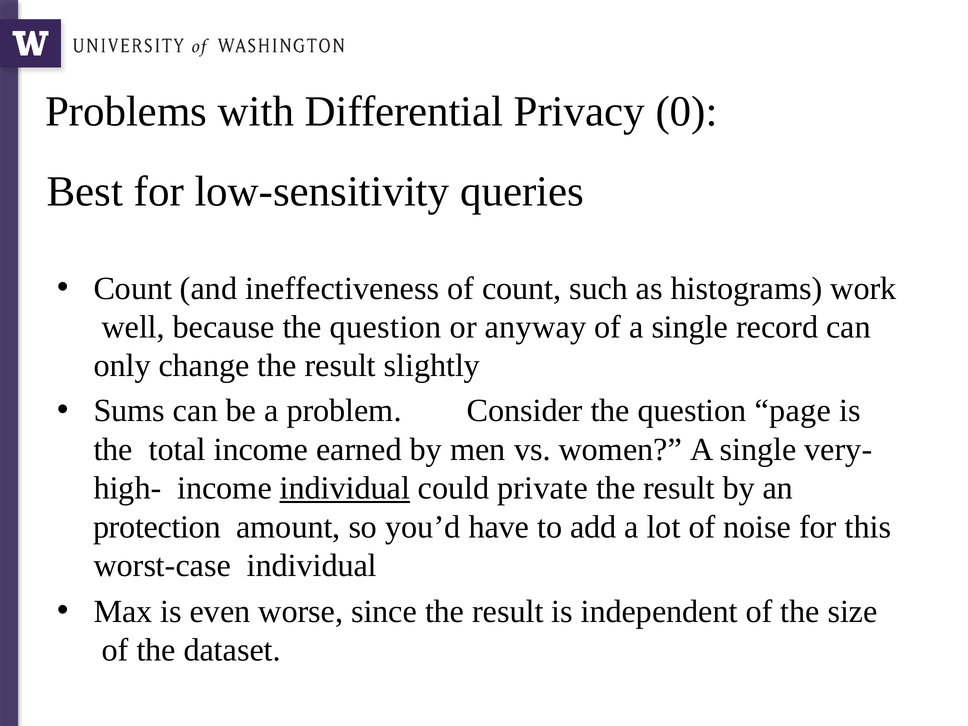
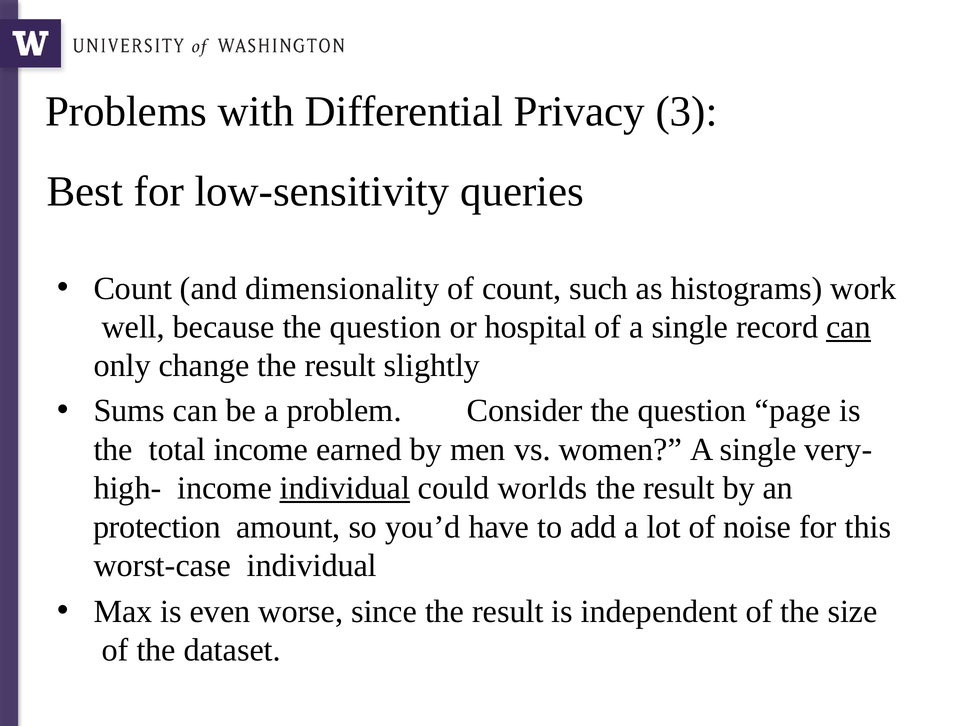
0: 0 -> 3 (686, 111)
ineffectiveness: ineffectiveness -> dimensionality (342, 288)
anyway: anyway -> hospital (536, 327)
can underline: none -> present (848, 327)
private: private -> worlds (542, 488)
